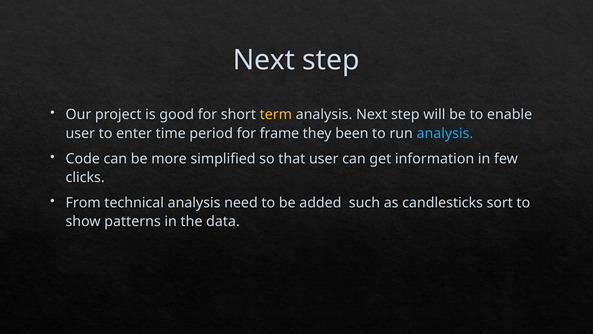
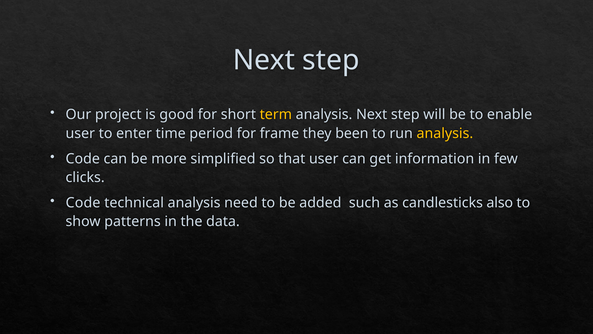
analysis colour: light blue -> yellow (445, 133)
From: From -> Code (83, 202)
sort: sort -> also (500, 202)
